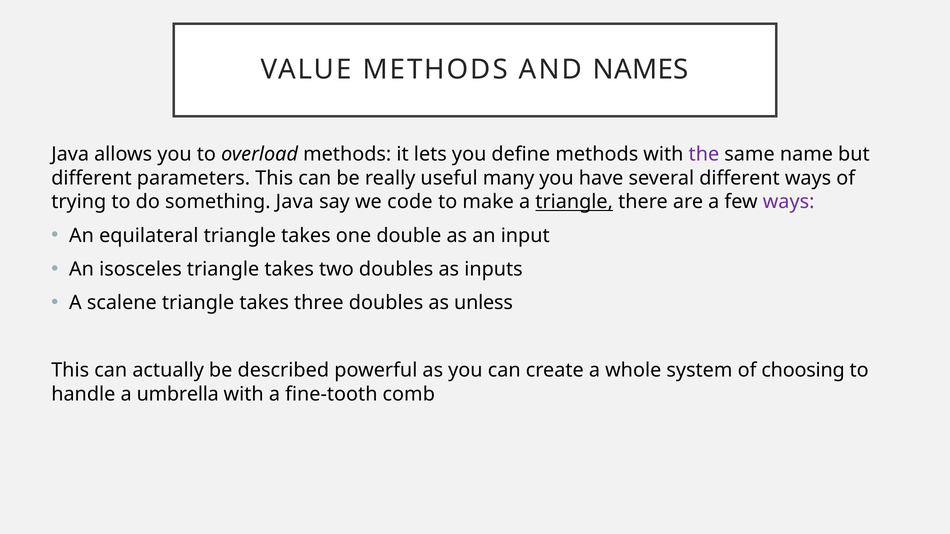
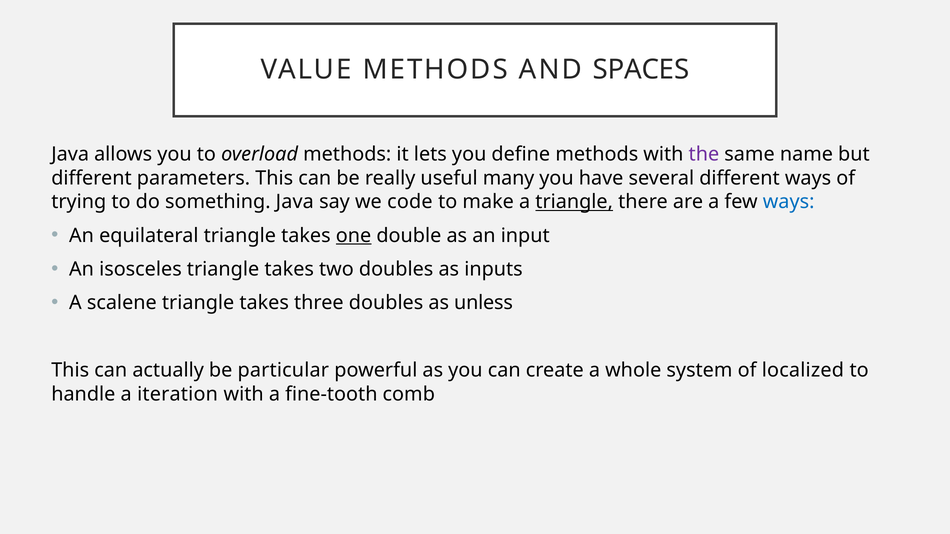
NAMES: NAMES -> SPACES (641, 70)
ways colour: purple -> blue (789, 202)
one underline: none -> present (353, 236)
described: described -> particular (283, 370)
choosing: choosing -> localized (803, 370)
umbrella: umbrella -> iteration (178, 394)
